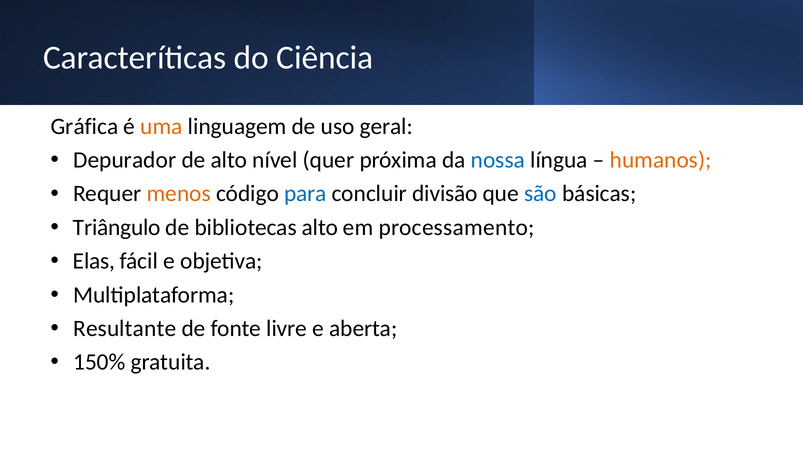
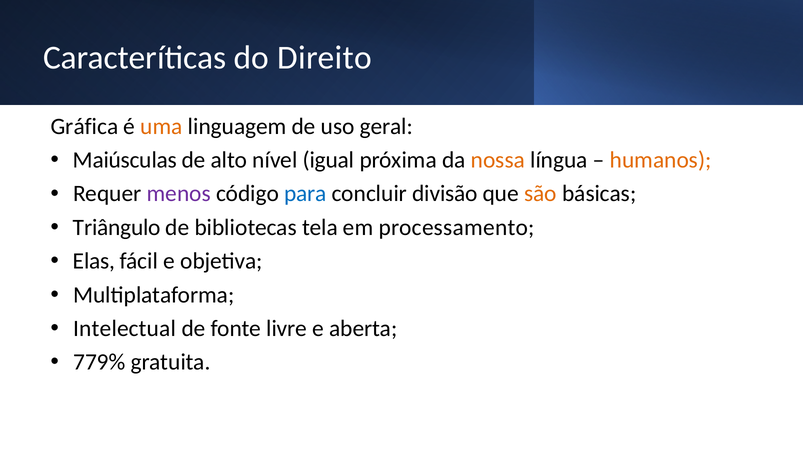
Ciência: Ciência -> Direito (325, 58)
Depurador: Depurador -> Maiúsculas (125, 160)
quer: quer -> igual (329, 160)
nossa colour: blue -> orange (498, 160)
menos colour: orange -> purple (179, 194)
são colour: blue -> orange (540, 194)
bibliotecas alto: alto -> tela (320, 227)
Resultante: Resultante -> Intelectual (125, 328)
150%: 150% -> 779% (99, 362)
